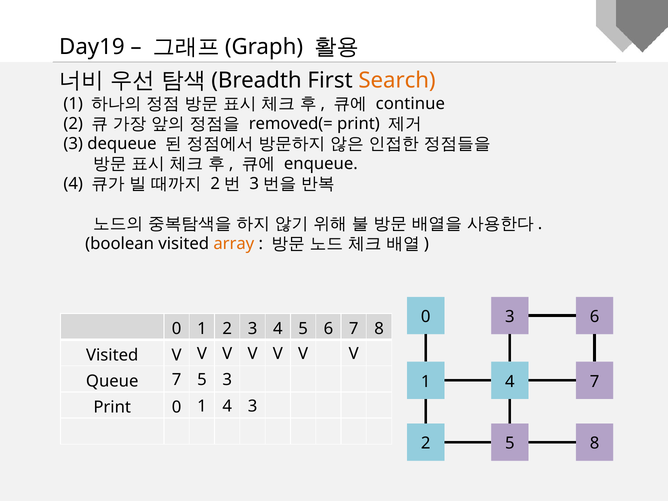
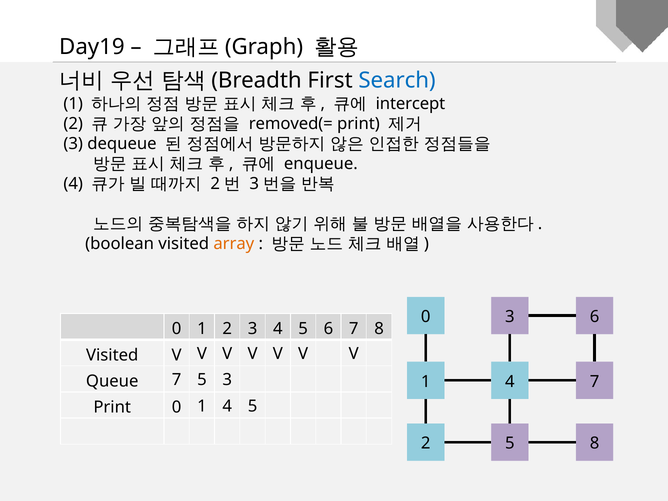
Search colour: orange -> blue (397, 81)
continue: continue -> intercept (410, 104)
1 4 3: 3 -> 5 (253, 406)
